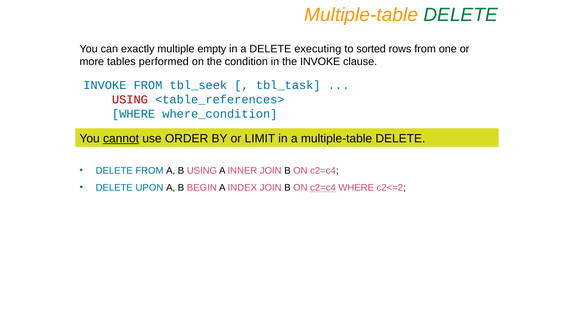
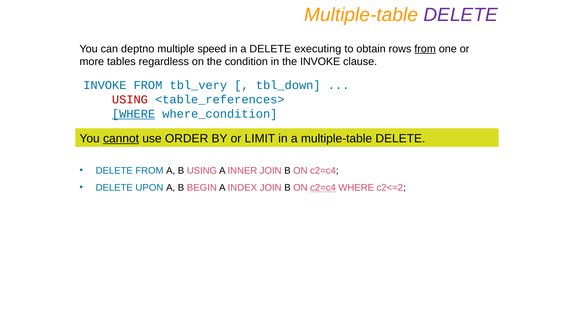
DELETE colour: green -> purple (461, 15)
exactly: exactly -> deptno (138, 49)
empty: empty -> speed (212, 49)
sorted: sorted -> obtain (371, 49)
from underline: none -> present (425, 49)
performed: performed -> regardless (164, 62)
tbl_seek: tbl_seek -> tbl_very (198, 85)
tbl_task: tbl_task -> tbl_down (288, 85)
WHERE underline: none -> present (134, 114)
